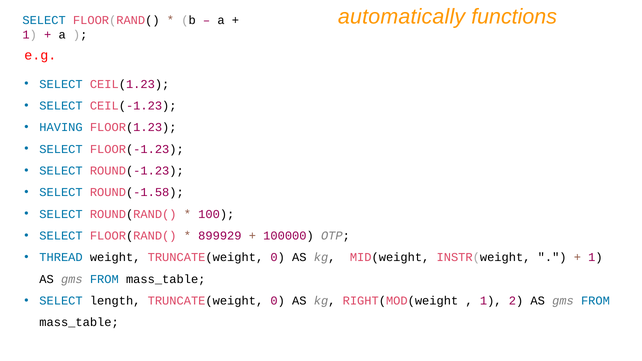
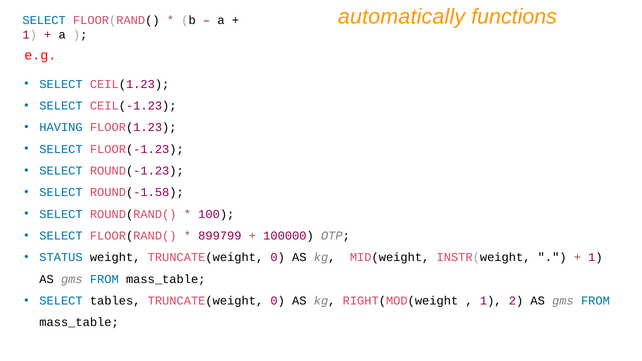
899929: 899929 -> 899799 (220, 236)
THREAD: THREAD -> STATUS (61, 258)
length: length -> tables (115, 301)
